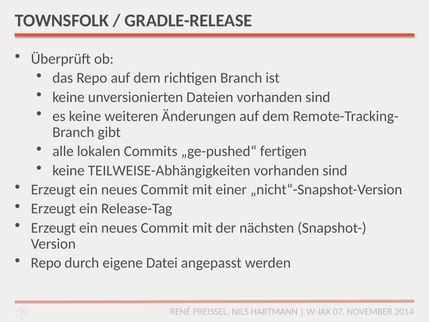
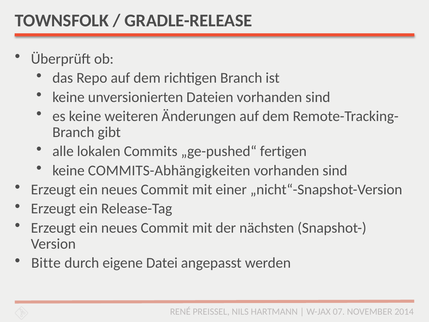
TEILWEISE-Abhängigkeiten: TEILWEISE-Abhängigkeiten -> COMMITS-Abhängigkeiten (169, 170)
Repo: Repo -> Bitte (46, 263)
